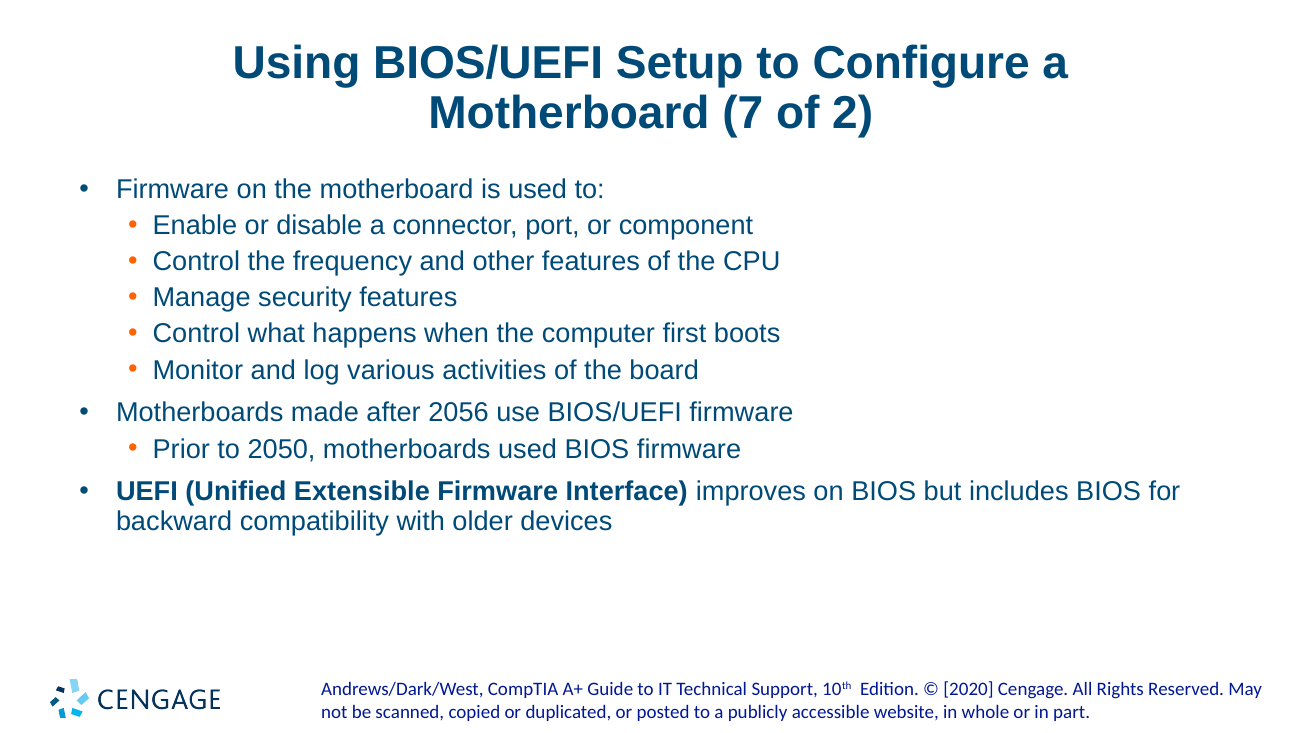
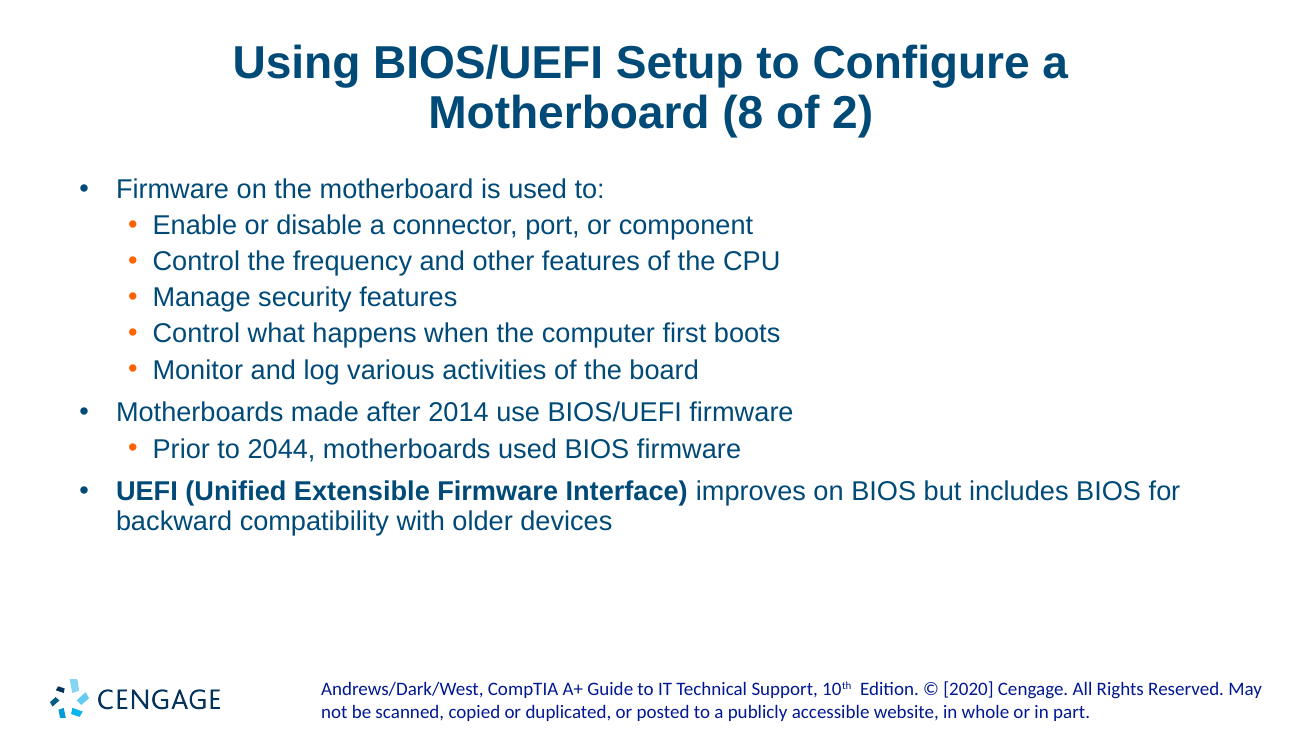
7: 7 -> 8 (743, 113)
2056: 2056 -> 2014 (459, 413)
2050: 2050 -> 2044 (282, 449)
